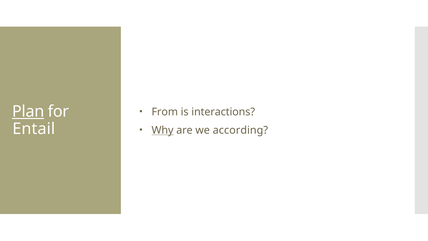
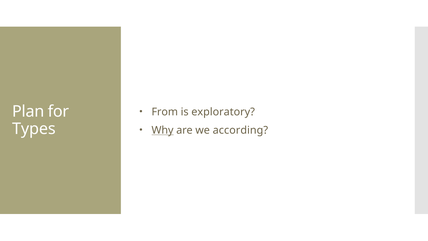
Plan underline: present -> none (28, 111)
interactions: interactions -> exploratory (223, 112)
Entail: Entail -> Types (34, 129)
